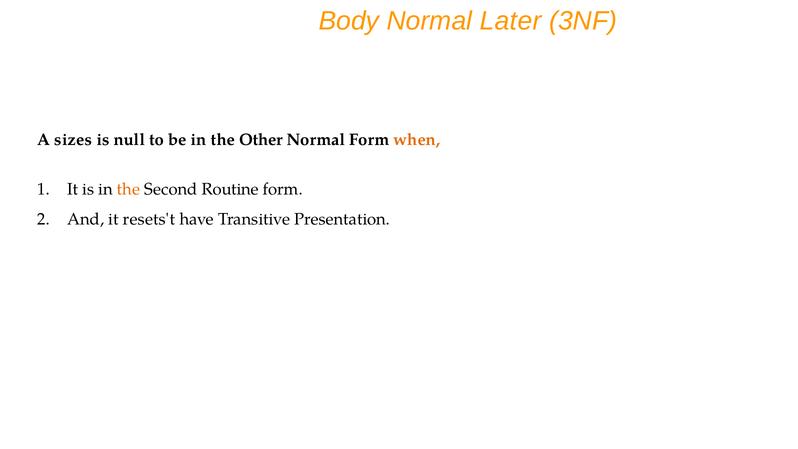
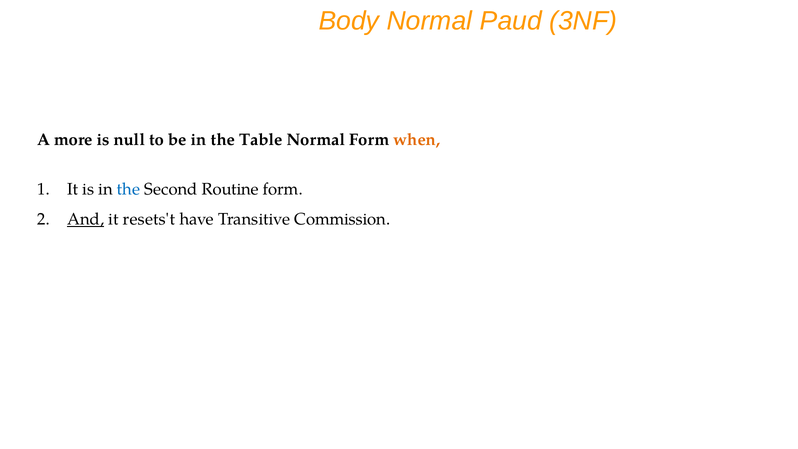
Later: Later -> Paud (511, 21)
sizes: sizes -> more (73, 140)
Other: Other -> Table (261, 140)
the colour: orange -> blue (129, 189)
And underline: none -> present (86, 219)
Presentation: Presentation -> Commission (342, 219)
